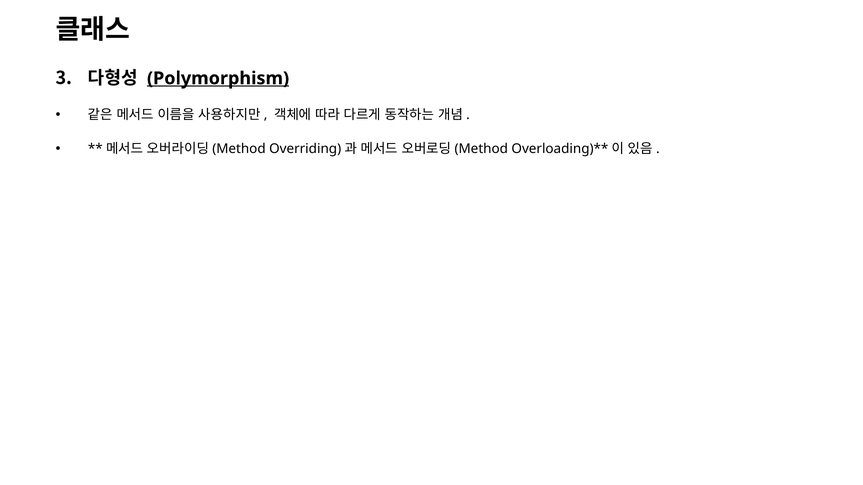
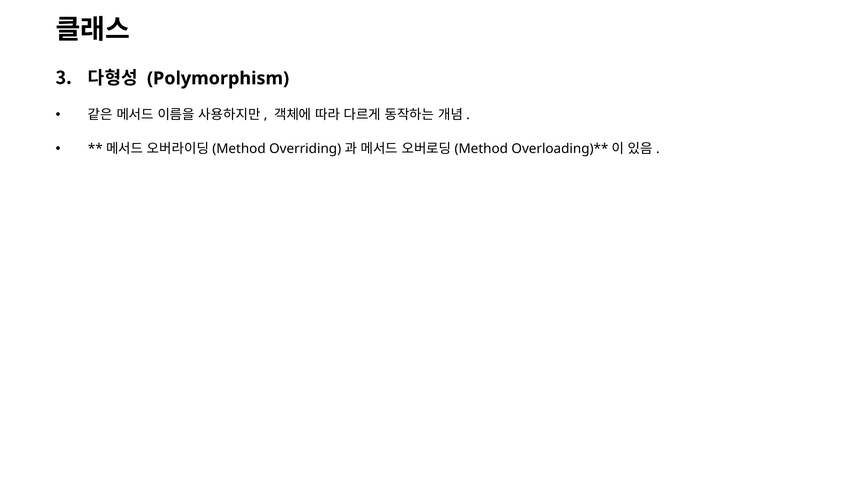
Polymorphism underline: present -> none (218, 78)
